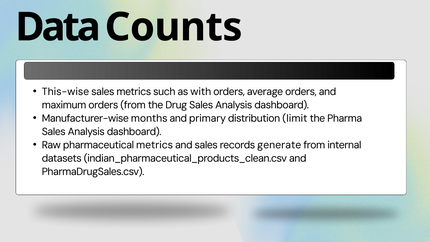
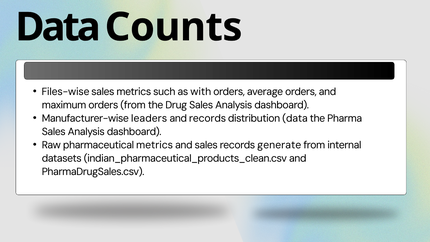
This-wise: This-wise -> Files-wise (66, 92)
months: months -> leaders (149, 118)
and primary: primary -> records (208, 118)
distribution limit: limit -> data (295, 118)
